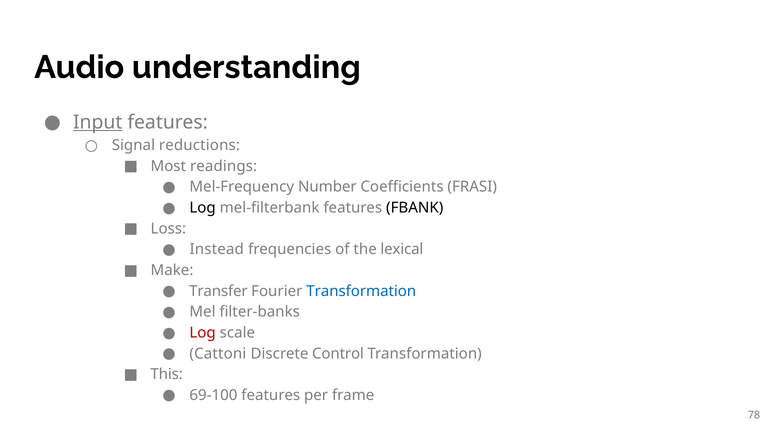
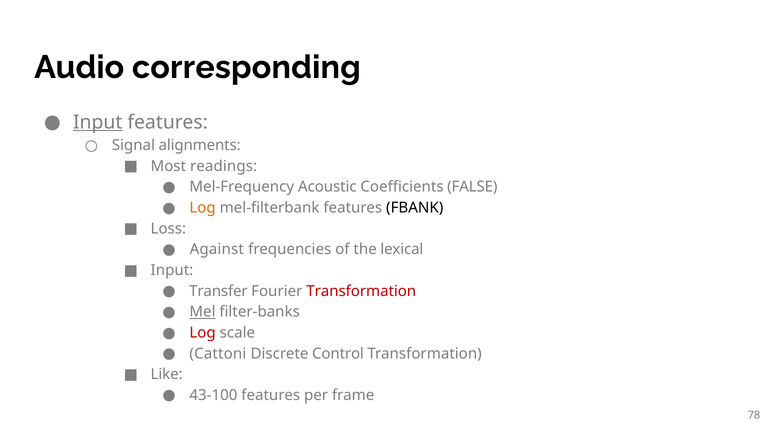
understanding: understanding -> corresponding (246, 67)
reductions: reductions -> alignments (200, 145)
Number: Number -> Acoustic (327, 187)
FRASI: FRASI -> FALSE (472, 187)
Log colour: black -> orange (203, 208)
Instead: Instead -> Against (217, 249)
Make: Make -> Input (172, 270)
Transformation colour: blue -> red (361, 291)
Mel underline: none -> present (202, 312)
This: This -> Like (167, 374)
69-100: 69-100 -> 43-100 (213, 395)
